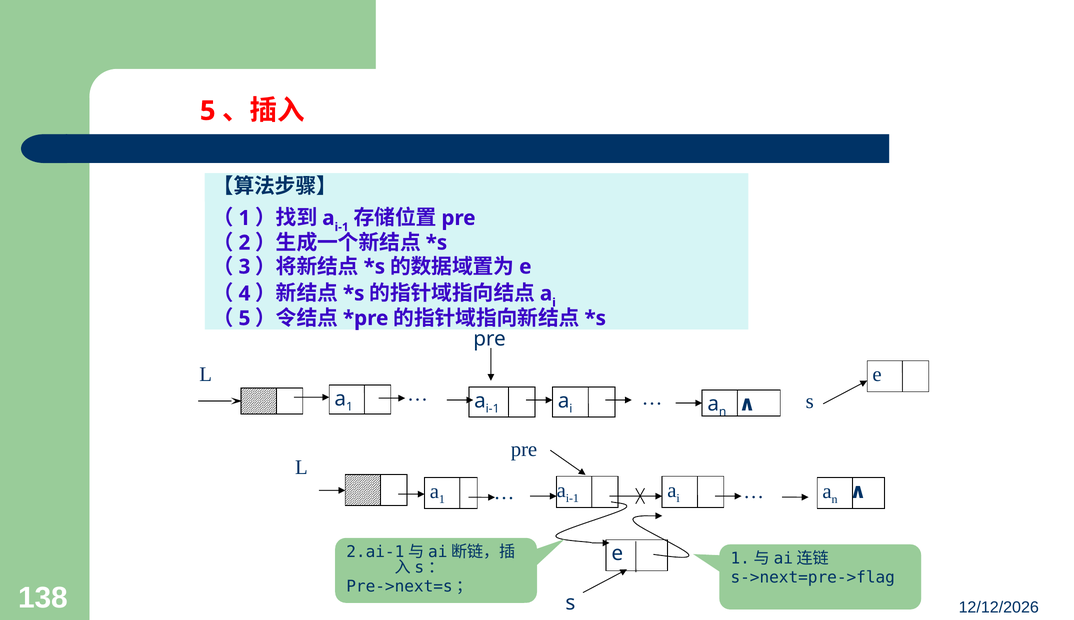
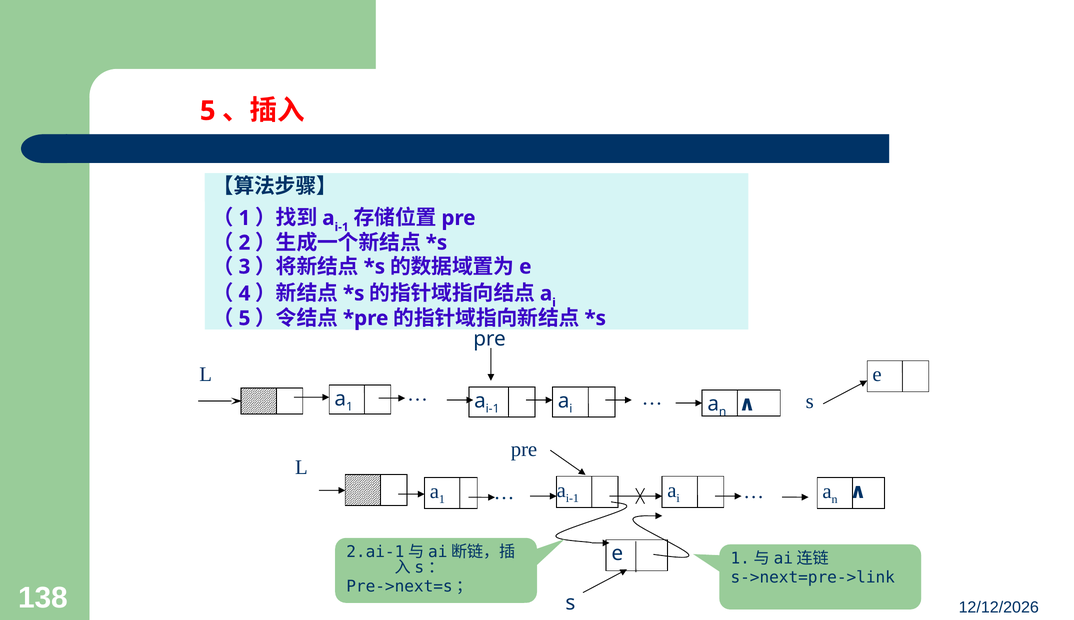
s->next=pre->flag: s->next=pre->flag -> s->next=pre->link (813, 578)
